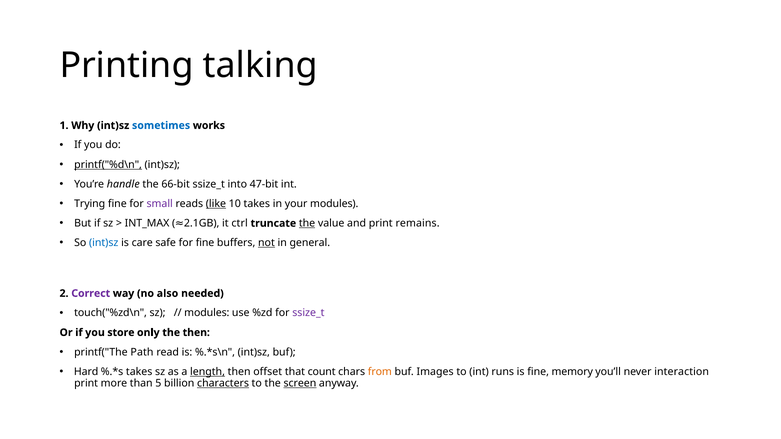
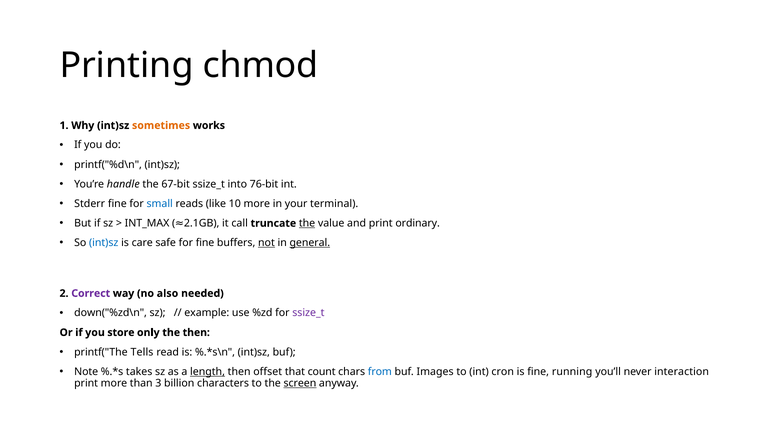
talking: talking -> chmod (261, 66)
sometimes colour: blue -> orange (161, 126)
printf("%d\n underline: present -> none (108, 165)
66-bit: 66-bit -> 67-bit (176, 184)
47-bit: 47-bit -> 76-bit (264, 184)
Trying: Trying -> Stderr (90, 204)
small colour: purple -> blue (160, 204)
like underline: present -> none (216, 204)
10 takes: takes -> more (257, 204)
your modules: modules -> terminal (334, 204)
ctrl: ctrl -> call (240, 223)
remains: remains -> ordinary (418, 223)
general underline: none -> present (310, 243)
touch("%zd\n: touch("%zd\n -> down("%zd\n (111, 313)
modules: modules -> example (207, 313)
Path: Path -> Tells (142, 352)
Hard: Hard -> Note (86, 372)
from colour: orange -> blue (380, 372)
runs: runs -> cron (503, 372)
memory: memory -> running (572, 372)
5: 5 -> 3 (158, 383)
characters underline: present -> none (223, 383)
